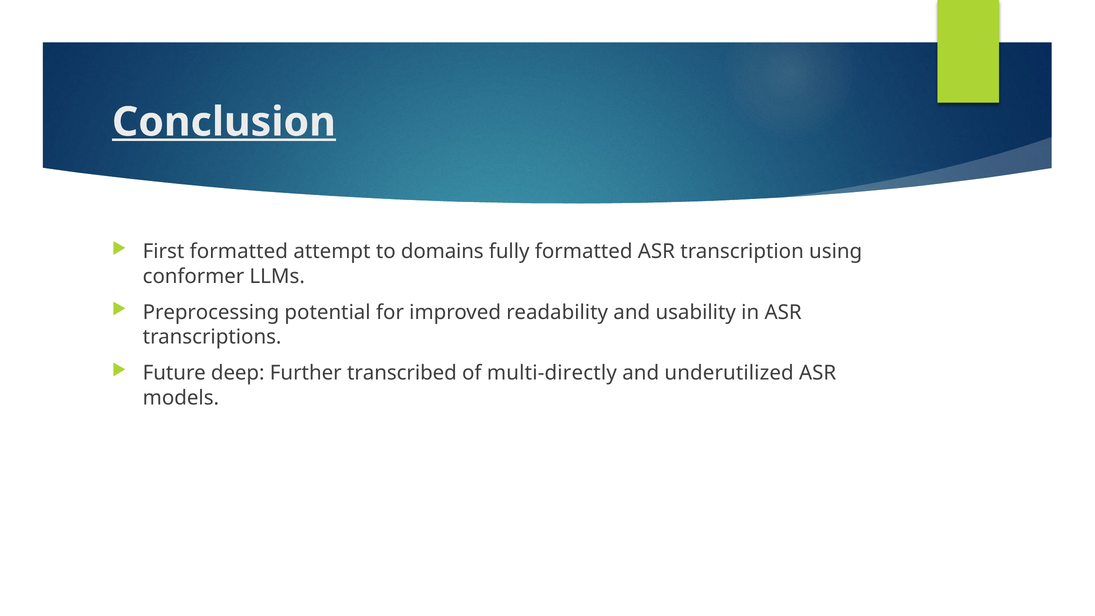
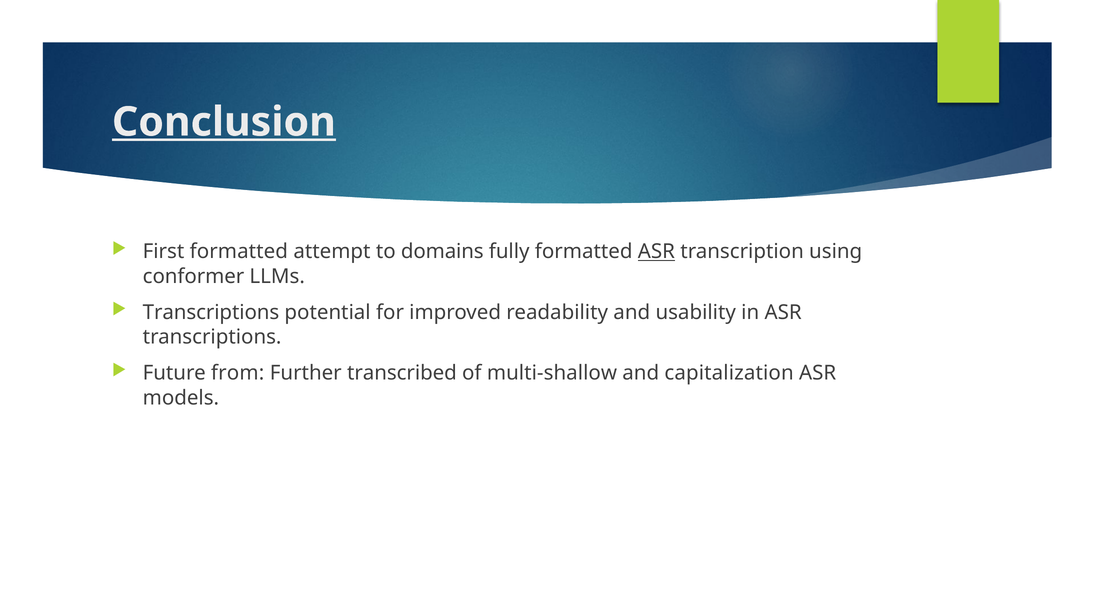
ASR underline: none -> present (656, 252)
Preprocessing: Preprocessing -> Transcriptions (211, 312)
deep: deep -> from (238, 373)
multi-directly: multi-directly -> multi-shallow (552, 373)
underutilized: underutilized -> capitalization (729, 373)
